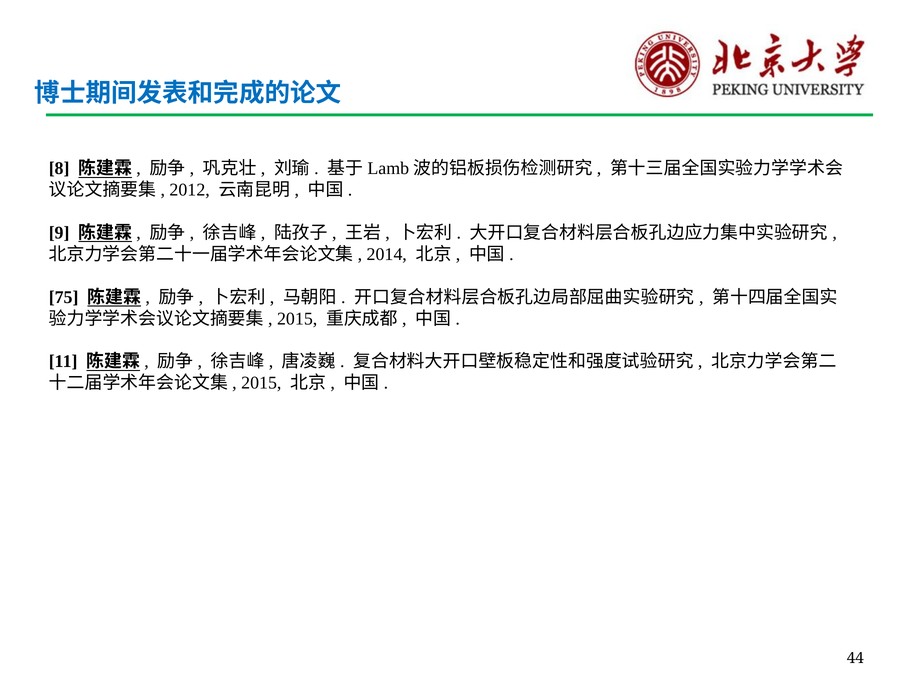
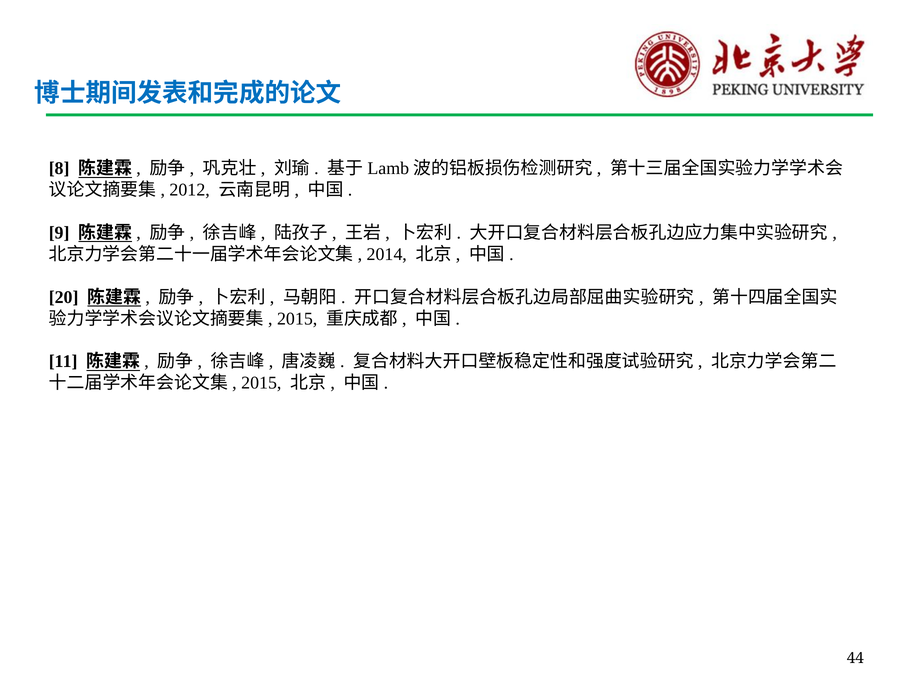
75: 75 -> 20 (64, 297)
